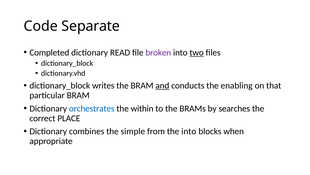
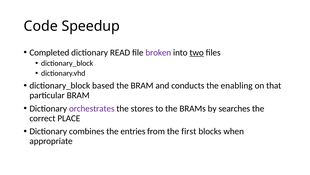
Separate: Separate -> Speedup (91, 26)
writes: writes -> based (103, 85)
and underline: present -> none (162, 85)
orchestrates colour: blue -> purple (92, 108)
within: within -> stores (142, 108)
simple: simple -> entries (133, 131)
the into: into -> first (189, 131)
